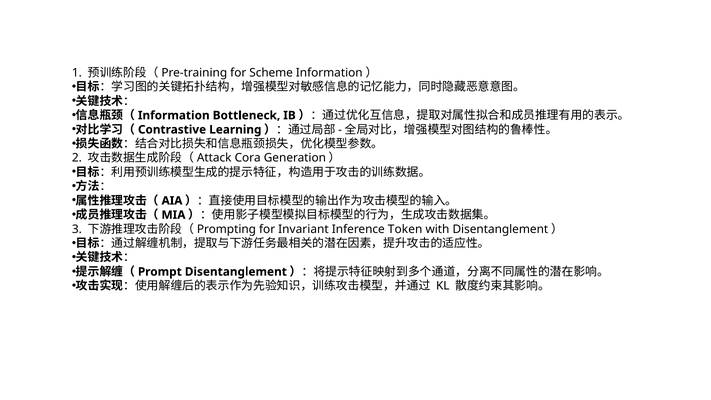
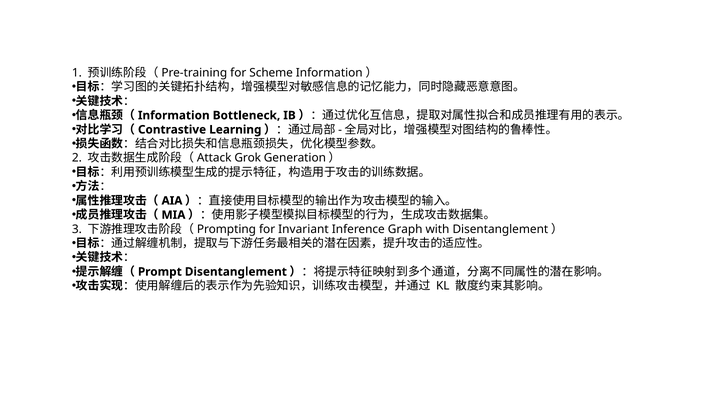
Cora: Cora -> Grok (248, 158)
Token: Token -> Graph (405, 229)
